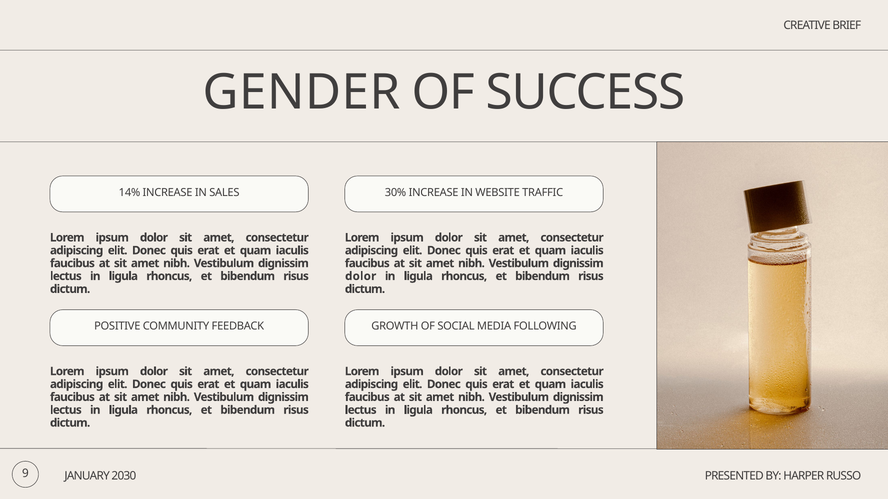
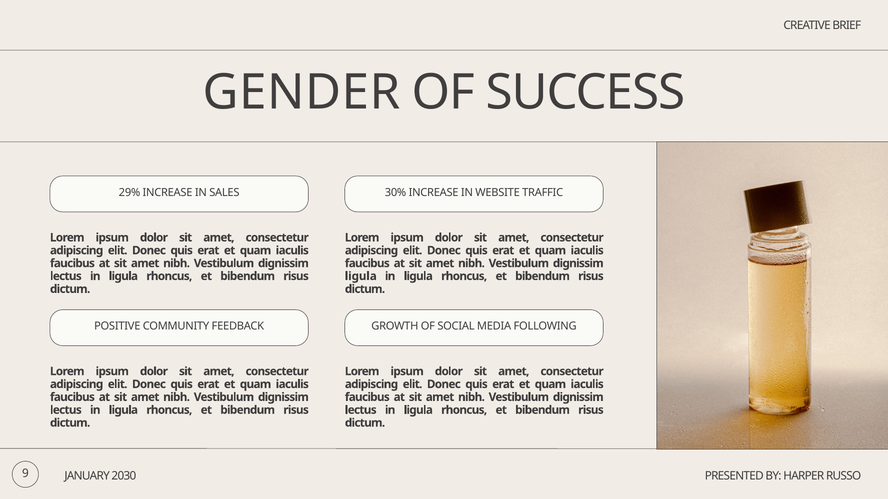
14%: 14% -> 29% (129, 193)
dolor: dolor -> ligula (361, 276)
